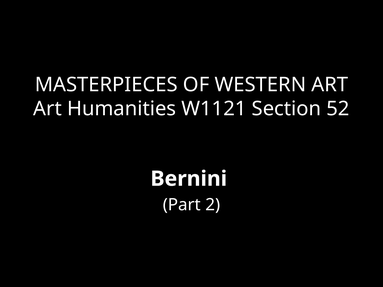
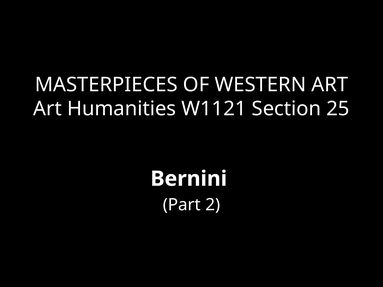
52: 52 -> 25 (338, 109)
